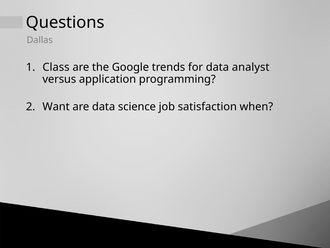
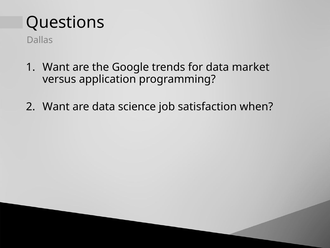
Class: Class -> Want (56, 67)
analyst: analyst -> market (251, 67)
